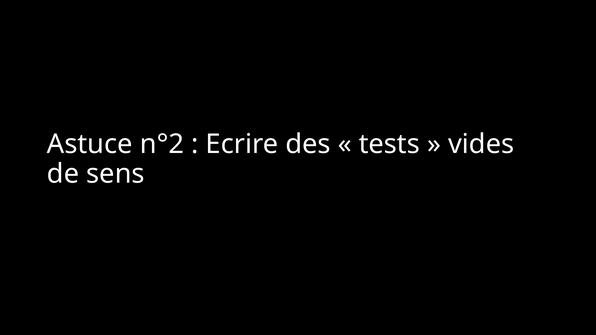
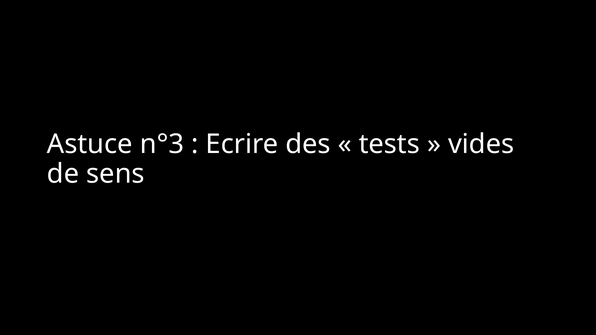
n°2: n°2 -> n°3 (162, 144)
